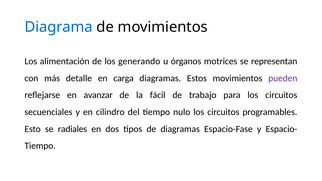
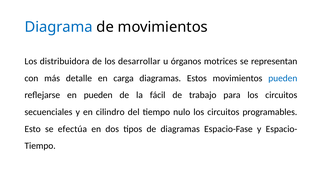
alimentación: alimentación -> distribuidora (65, 61)
generando: generando -> desarrollar (139, 61)
pueden colour: purple -> blue (283, 78)
en avanzar: avanzar -> pueden (98, 95)
radiales: radiales -> efectúa (72, 129)
